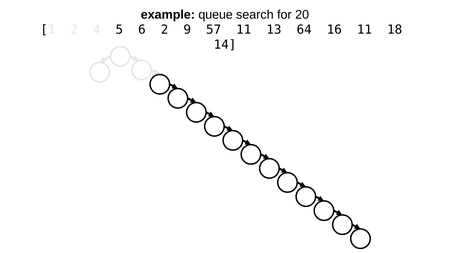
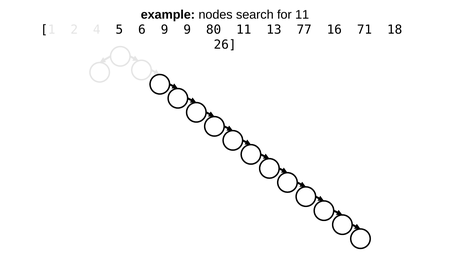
queue: queue -> nodes (216, 15)
for 20: 20 -> 11 (302, 15)
6 2: 2 -> 9 (165, 30)
57: 57 -> 80 (214, 30)
64: 64 -> 77 (304, 30)
16 11: 11 -> 71 (364, 30)
14: 14 -> 26 (225, 45)
